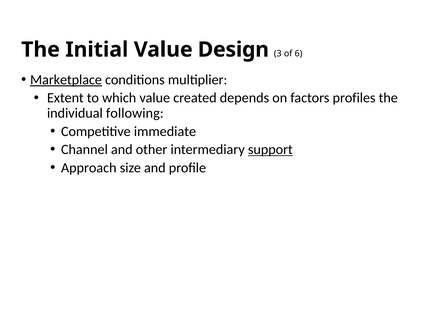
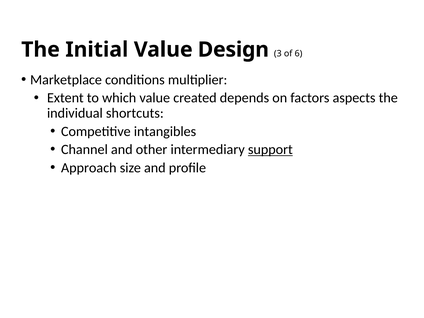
Marketplace underline: present -> none (66, 80)
profiles: profiles -> aspects (354, 98)
following: following -> shortcuts (135, 113)
immediate: immediate -> intangibles (165, 131)
